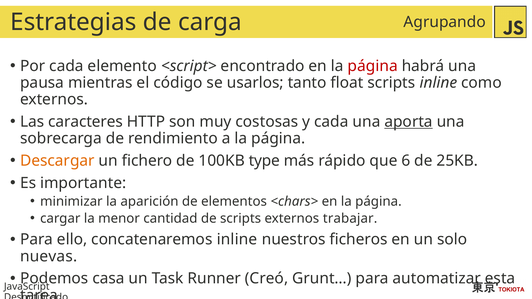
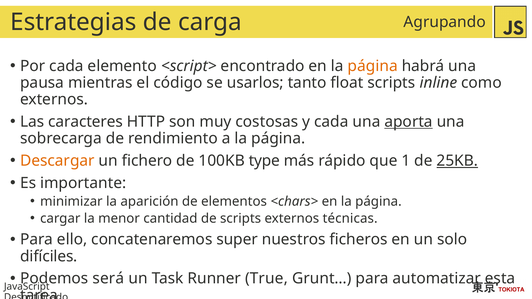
página colour: red -> orange (373, 66)
6: 6 -> 1 (406, 161)
25KB underline: none -> present (457, 161)
trabajar: trabajar -> técnicas (350, 219)
concatenaremos inline: inline -> super (237, 240)
nuevas: nuevas -> difíciles (49, 256)
casa: casa -> será (108, 279)
Creó: Creó -> True (267, 279)
